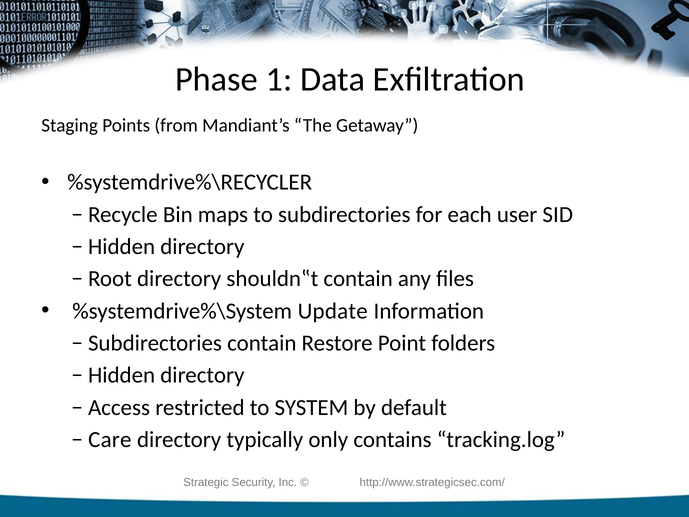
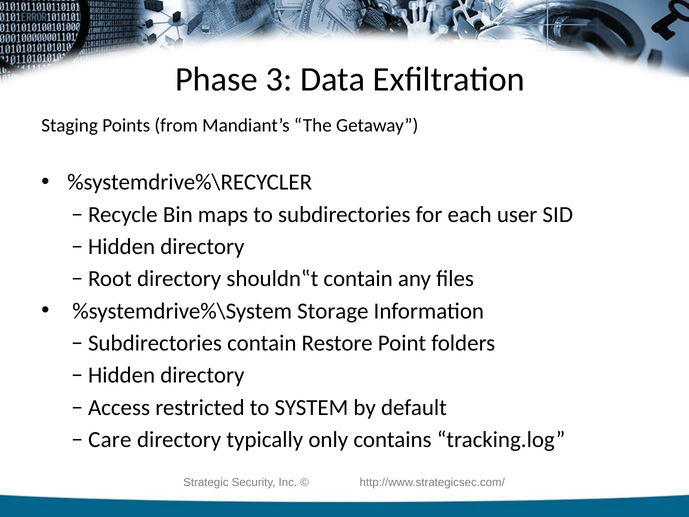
1: 1 -> 3 (279, 79)
Update: Update -> Storage (333, 311)
